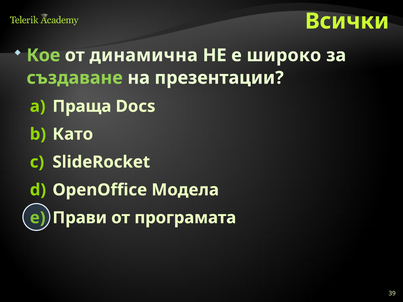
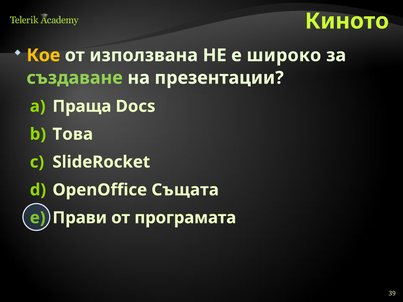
Всички: Всички -> Киното (347, 21)
Кое colour: light green -> yellow (43, 55)
динамична: динамична -> използвана (144, 55)
Като: Като -> Това (73, 134)
Модела: Модела -> Същата (185, 190)
